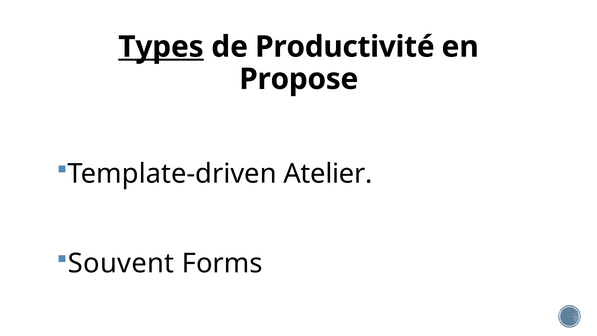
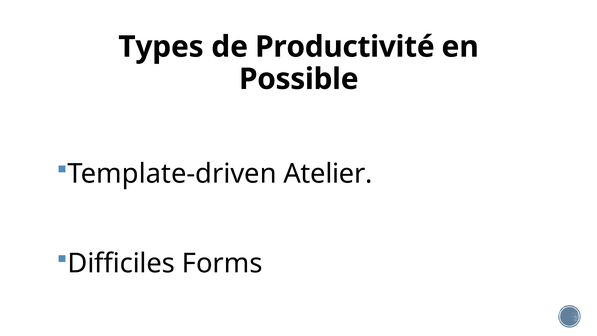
Types underline: present -> none (161, 47)
Propose: Propose -> Possible (299, 79)
Souvent: Souvent -> Difficiles (121, 263)
